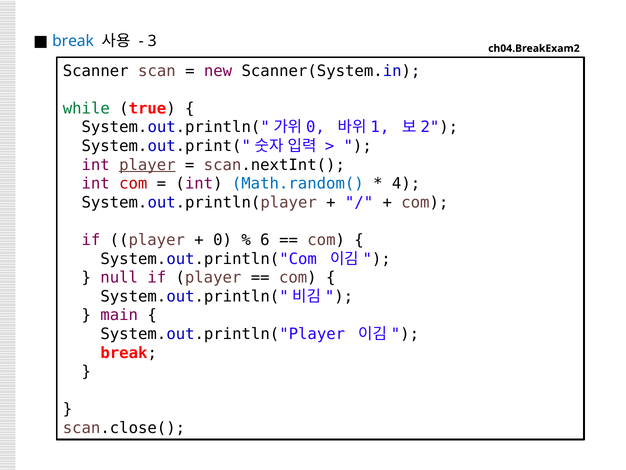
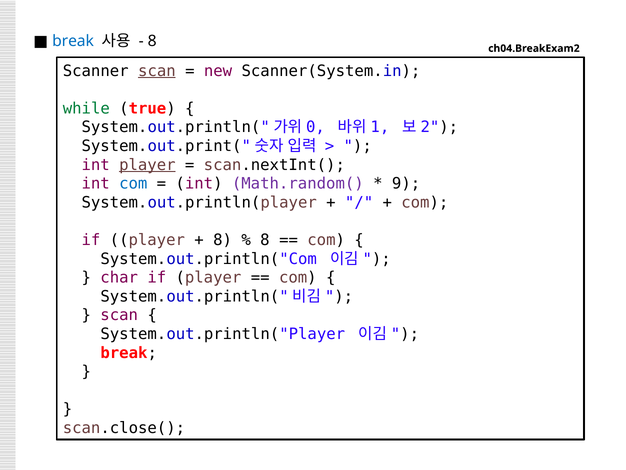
3: 3 -> 8 (152, 41)
scan underline: none -> present (157, 71)
com colour: red -> blue (133, 183)
Math.random( colour: blue -> purple (298, 183)
4: 4 -> 9 (406, 183)
0: 0 -> 8 (223, 240)
6: 6 -> 8 (265, 240)
null: null -> char (119, 277)
main: main -> scan (119, 315)
